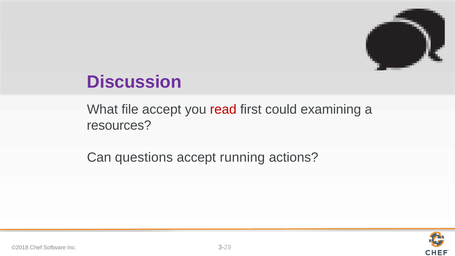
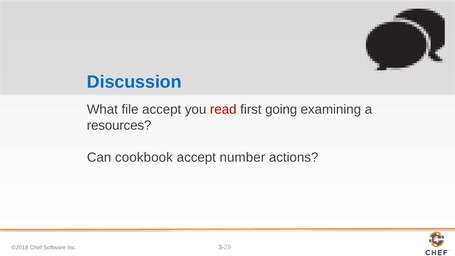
Discussion colour: purple -> blue (134, 82)
could: could -> going (281, 110)
questions: questions -> cookbook (144, 157)
running: running -> number (242, 157)
